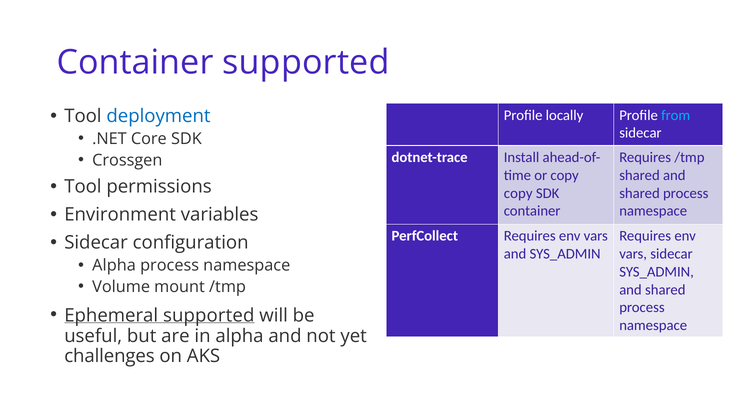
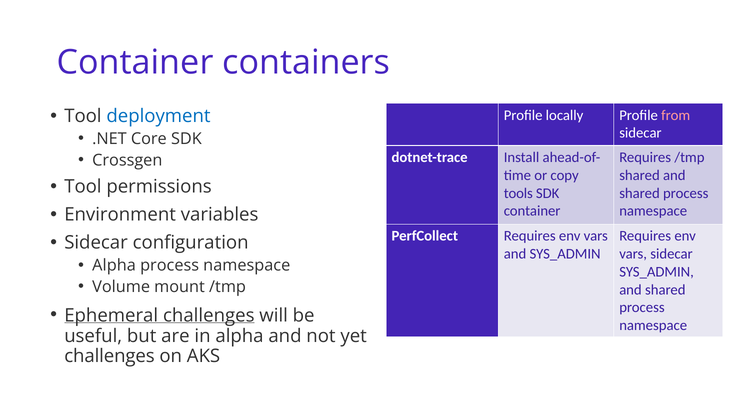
Container supported: supported -> containers (306, 63)
from colour: light blue -> pink (676, 115)
copy: copy -> tools (518, 193)
Ephemeral supported: supported -> challenges (209, 316)
